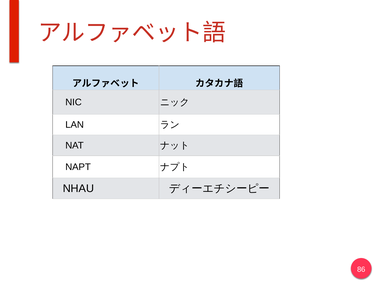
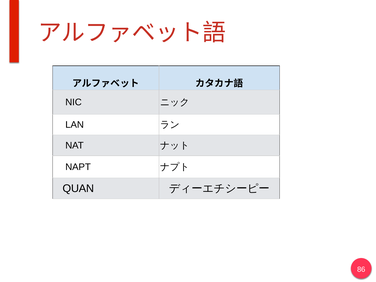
NHAU: NHAU -> QUAN (78, 188)
